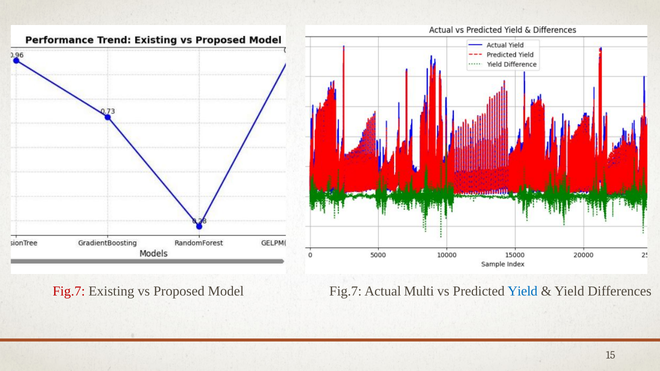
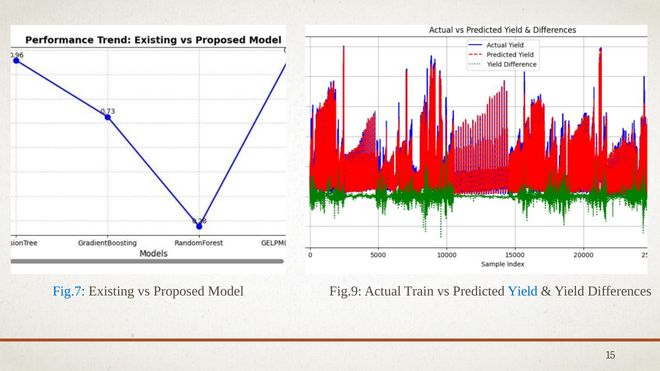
Fig.7 colour: red -> blue (69, 291)
Fig.7: Fig.7 -> Fig.9 (346, 291)
Multi: Multi -> Train (419, 291)
